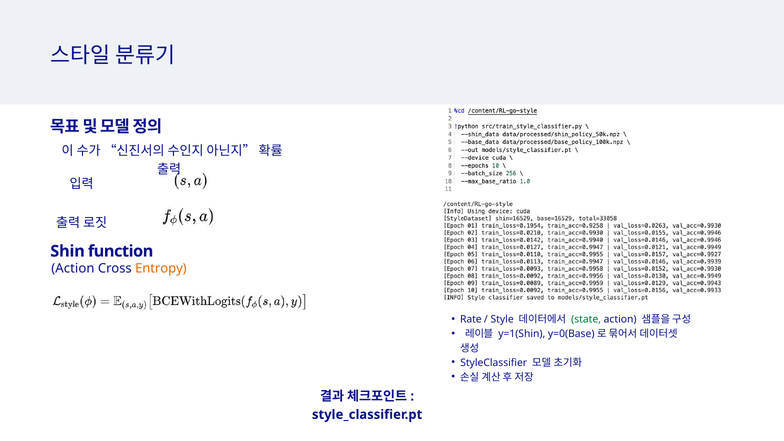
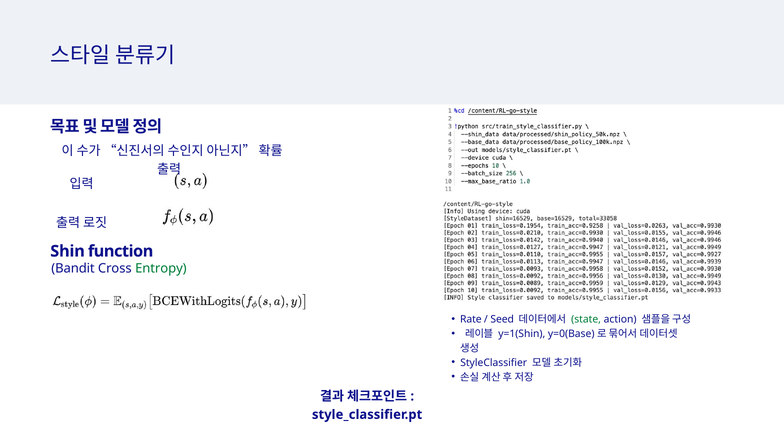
Action: Action -> Bandit (73, 268)
Entropy colour: orange -> green (161, 268)
Style: Style -> Seed (502, 319)
